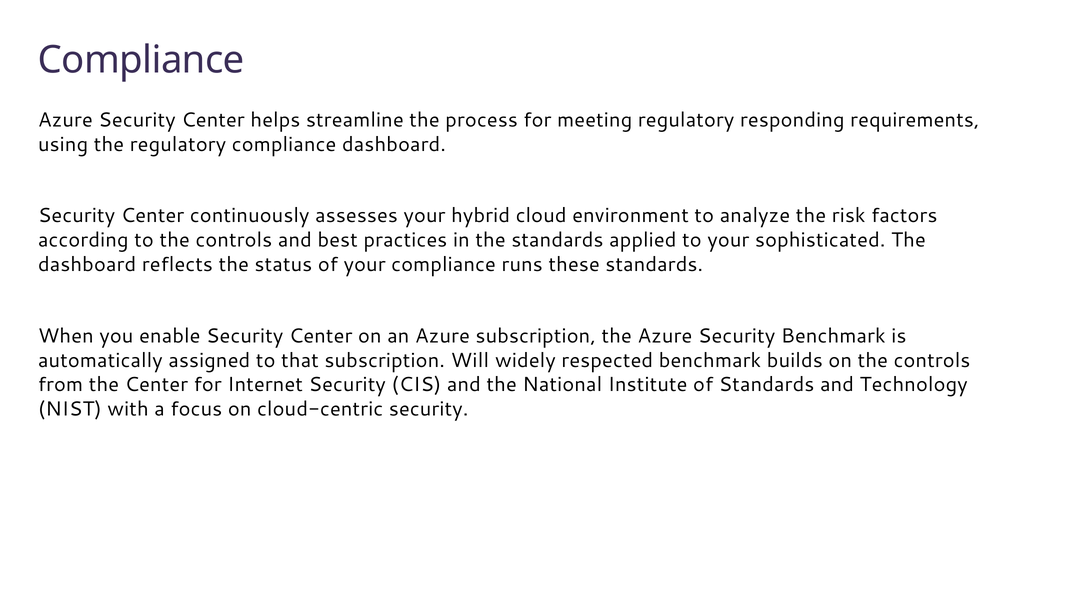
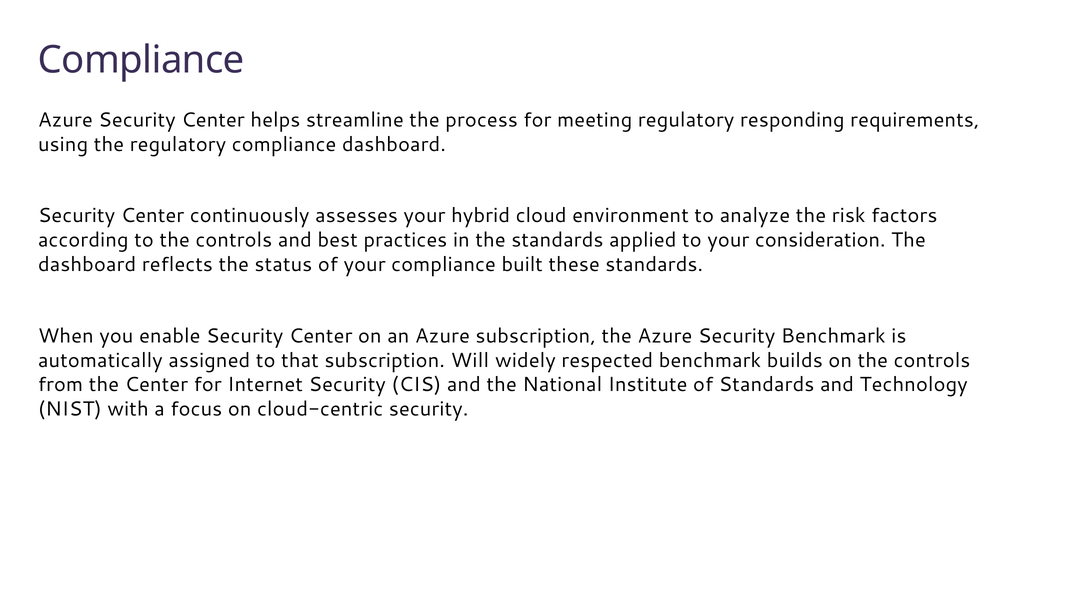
sophisticated: sophisticated -> consideration (820, 240)
runs: runs -> built (522, 264)
